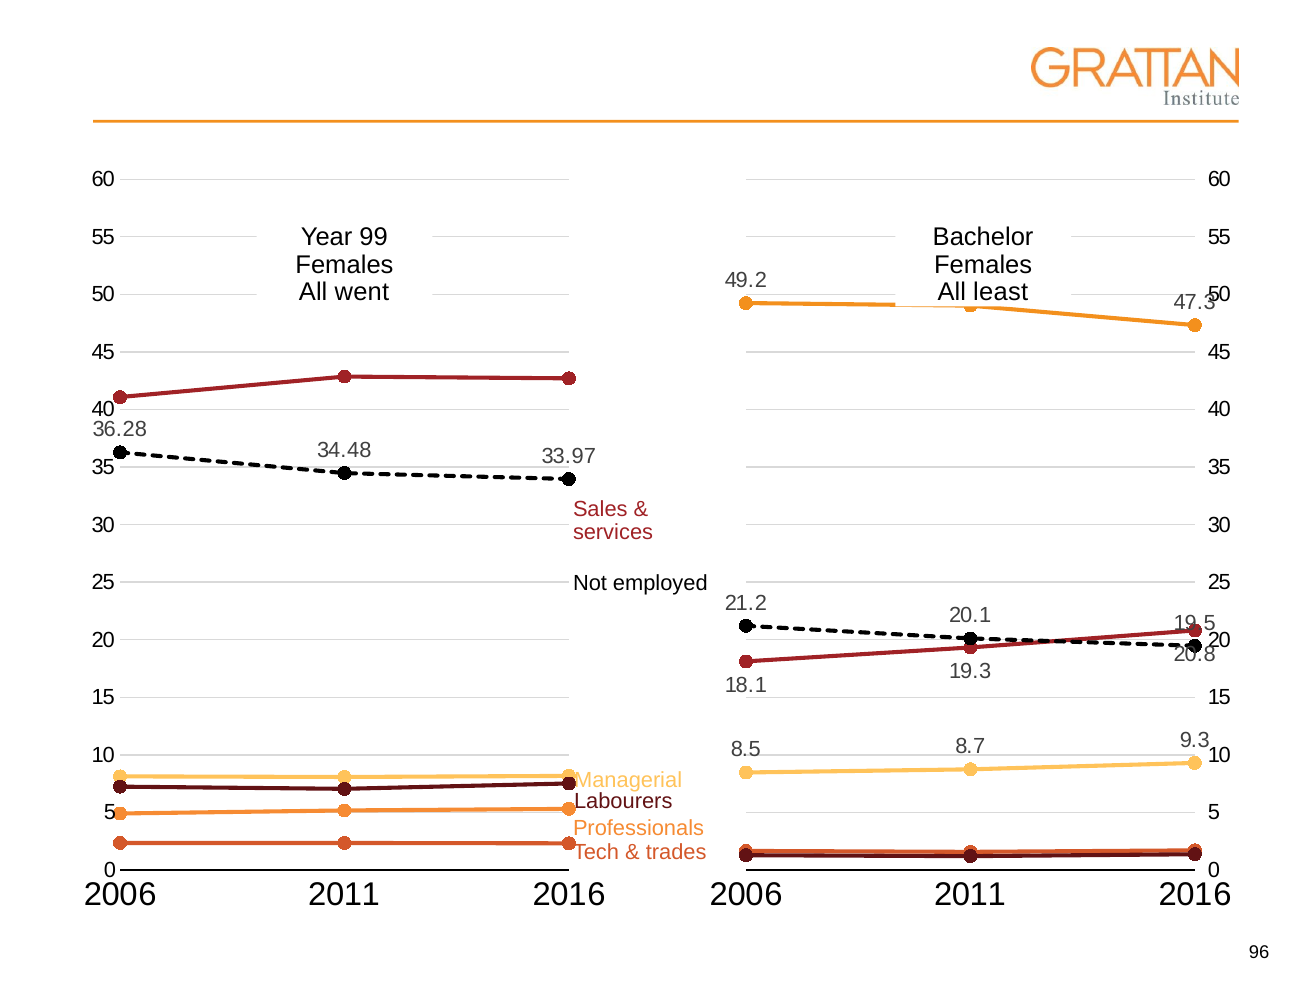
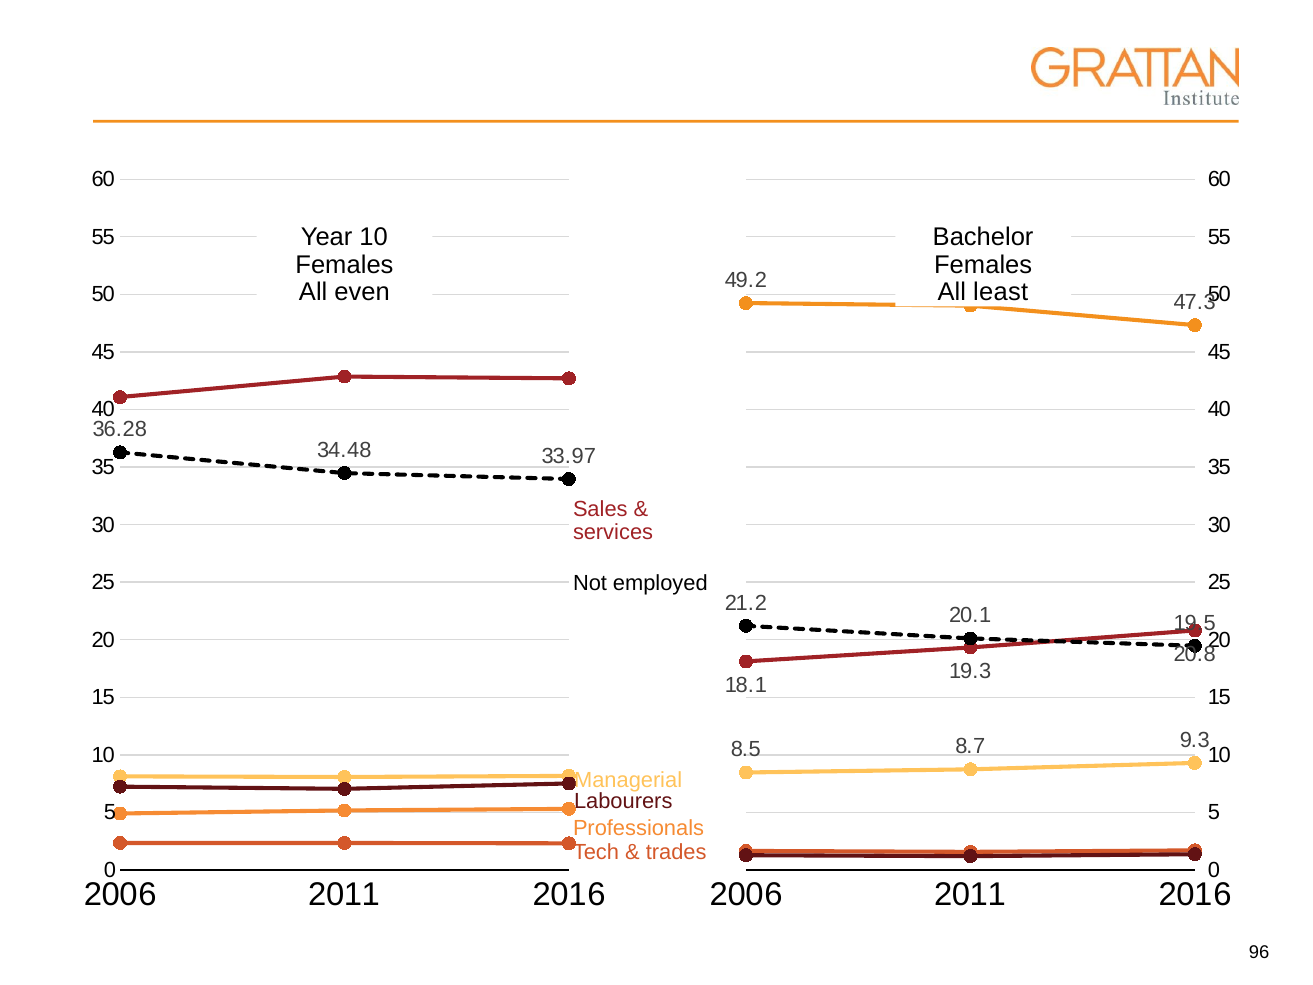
Year 99: 99 -> 10 (374, 237)
went: went -> even (362, 292)
